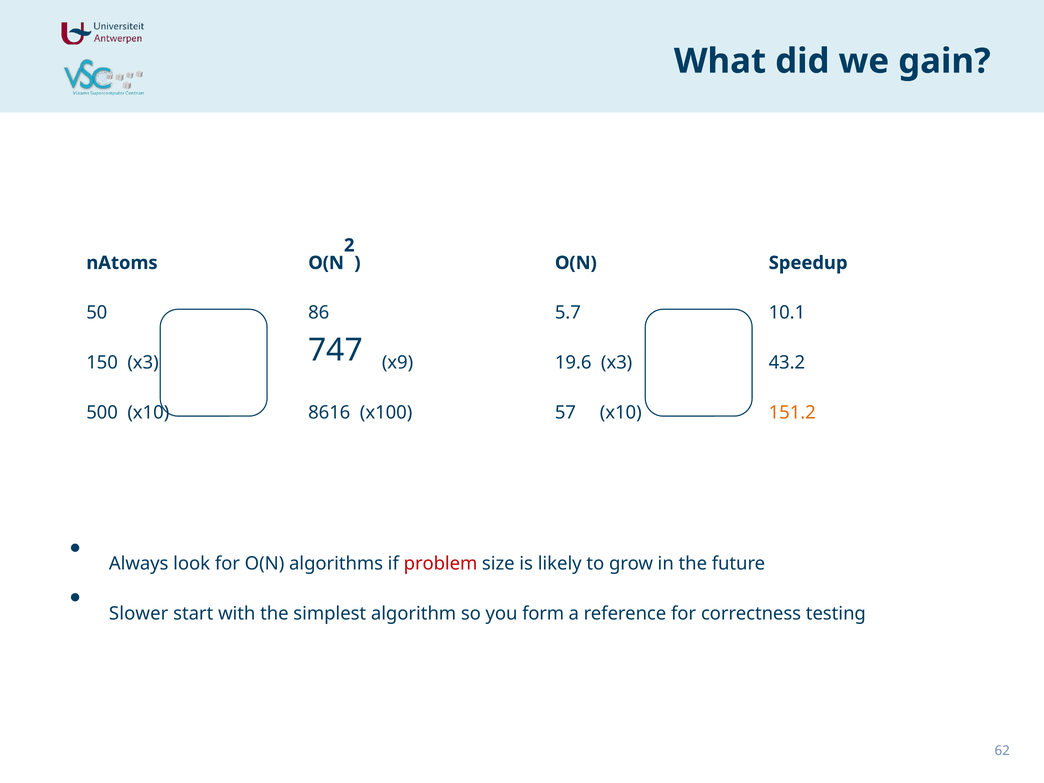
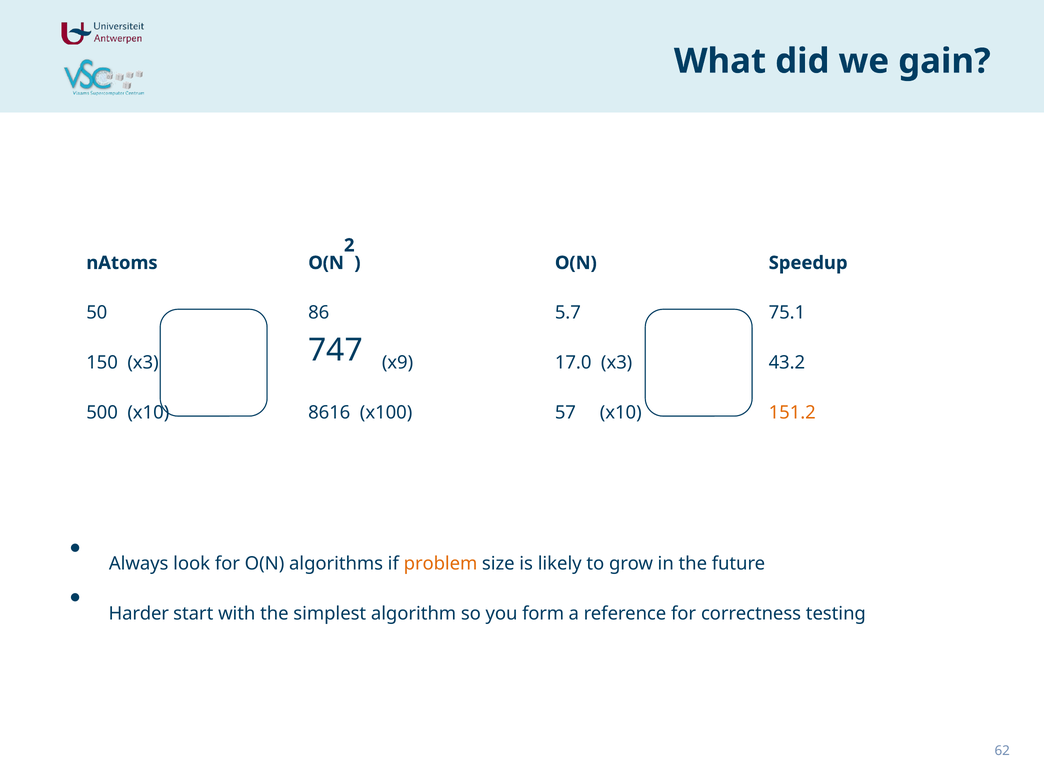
10.1: 10.1 -> 75.1 (787, 313)
19.6: 19.6 -> 17.0 (573, 363)
problem colour: red -> orange (441, 564)
Slower: Slower -> Harder (139, 613)
